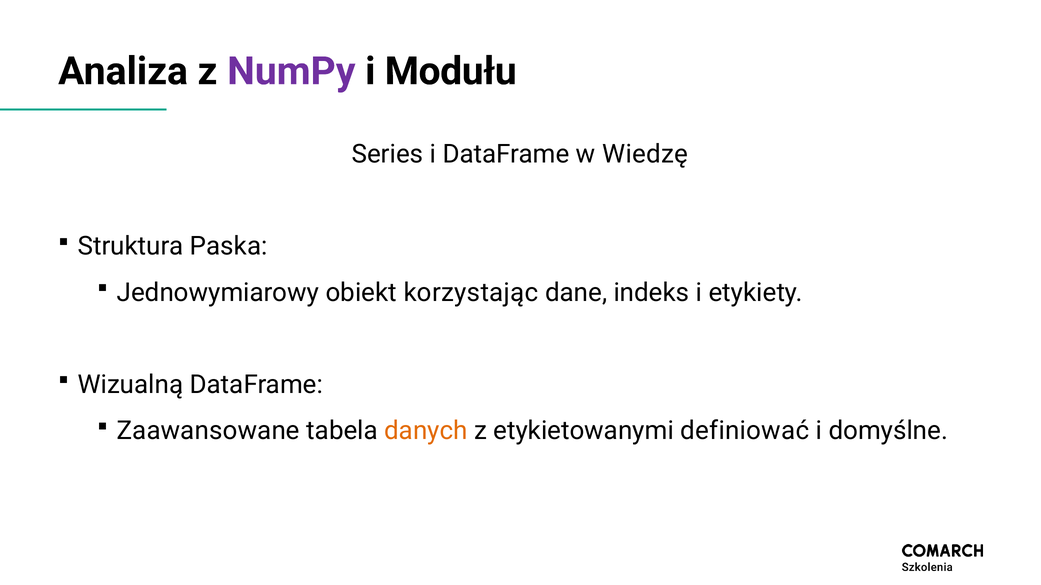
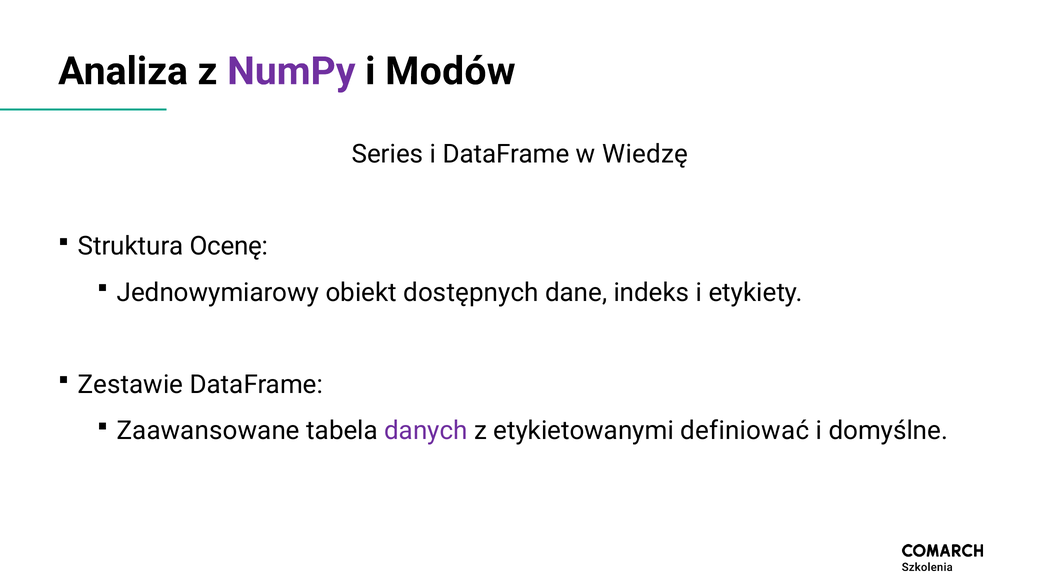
Modułu: Modułu -> Modów (450, 71)
Paska: Paska -> Ocenę (229, 247)
korzystając: korzystając -> dostępnych (471, 293)
Wizualną: Wizualną -> Zestawie (130, 385)
danych colour: orange -> purple (426, 431)
